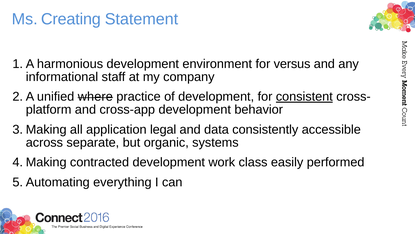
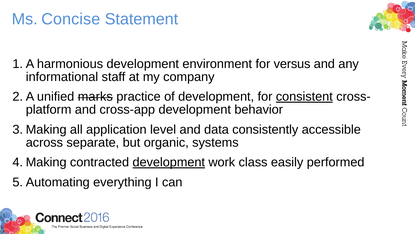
Creating: Creating -> Concise (71, 19)
where: where -> marks (95, 96)
legal: legal -> level (163, 129)
development underline: none -> present (169, 162)
